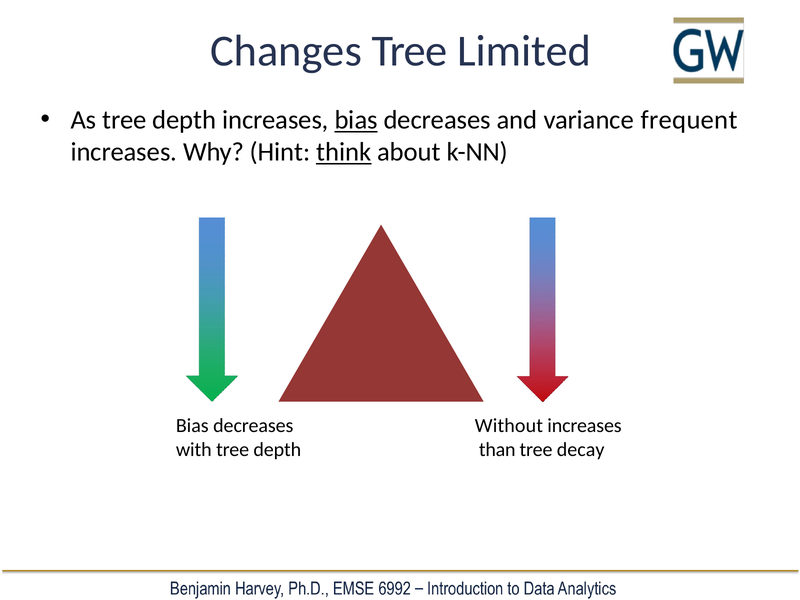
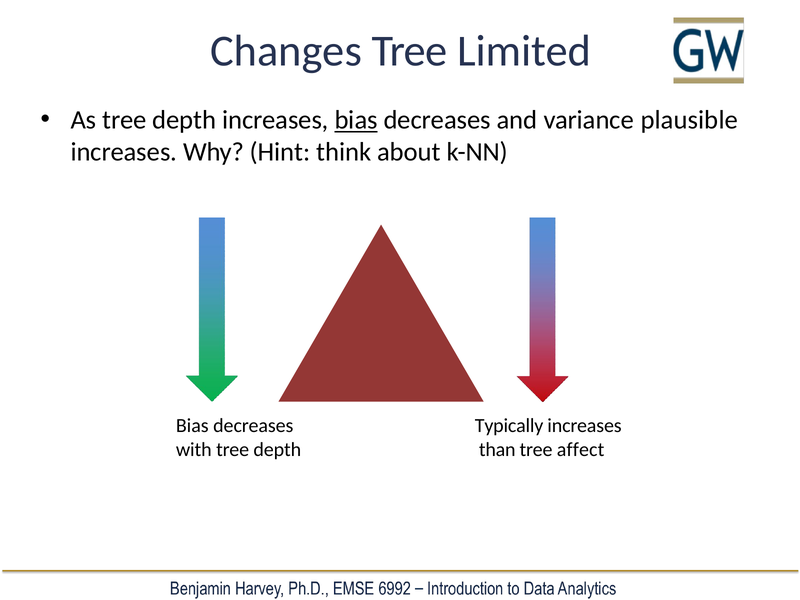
frequent: frequent -> plausible (689, 120)
think underline: present -> none (344, 152)
Without: Without -> Typically (509, 426)
decay: decay -> affect (581, 450)
